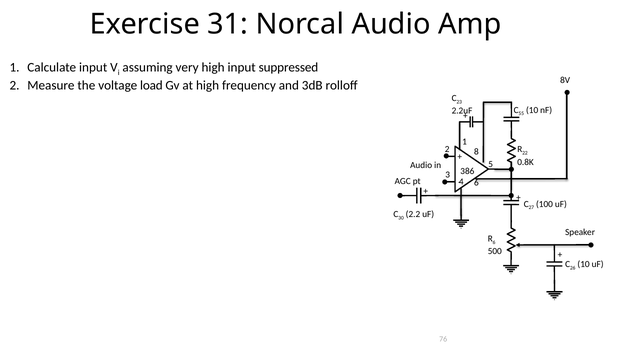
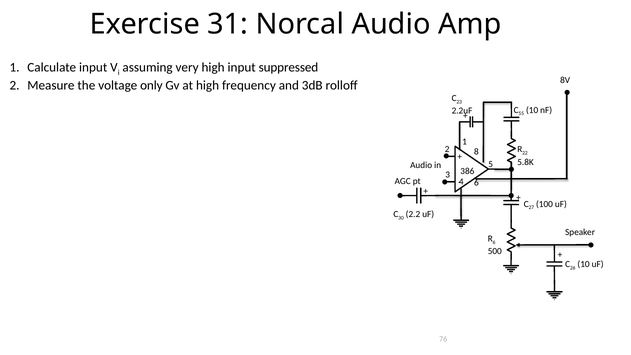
load: load -> only (151, 86)
0.8K: 0.8K -> 5.8K (526, 162)
